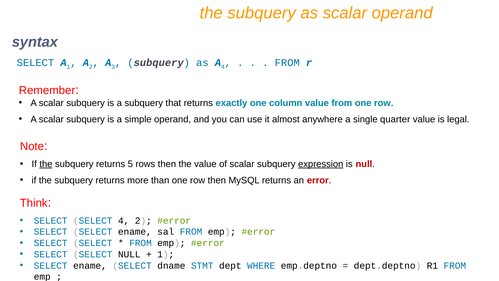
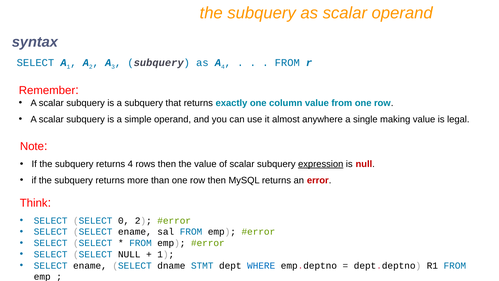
quarter: quarter -> making (395, 119)
the underline: present -> none (46, 164)
returns 5: 5 -> 4 (130, 164)
SELECT 4: 4 -> 0 (124, 220)
